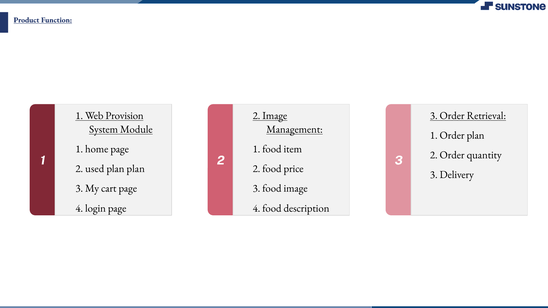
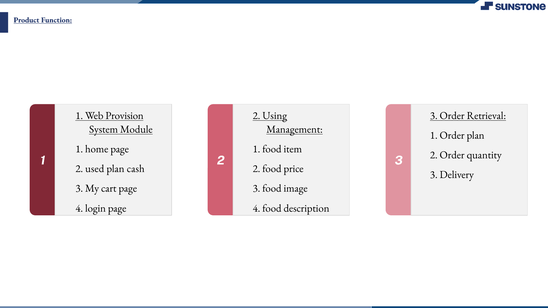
2 Image: Image -> Using (275, 116)
plan plan: plan -> cash (136, 169)
